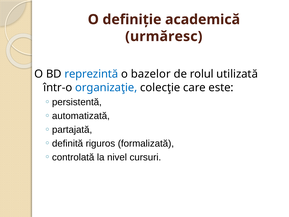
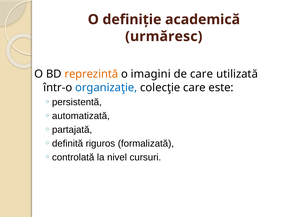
reprezintă colour: blue -> orange (91, 74)
bazelor: bazelor -> imagini (151, 74)
de rolul: rolul -> care (202, 74)
